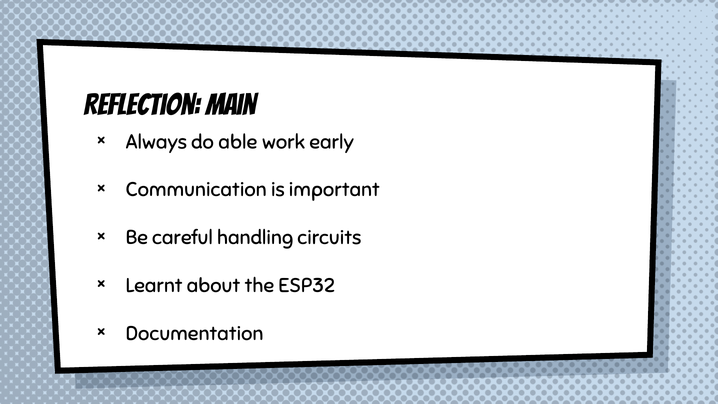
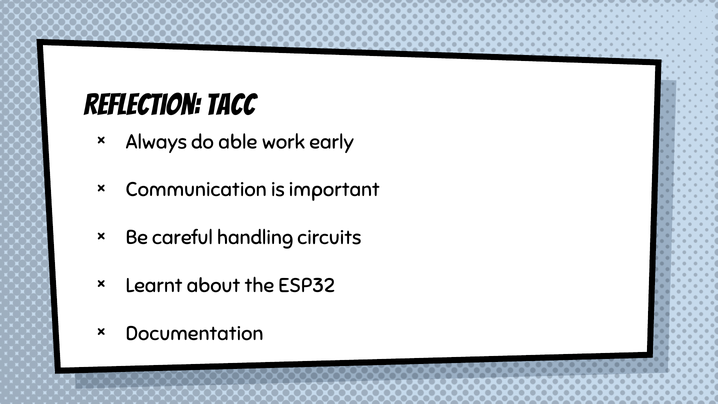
main: main -> tacc (230, 105)
